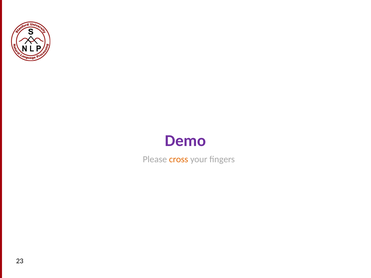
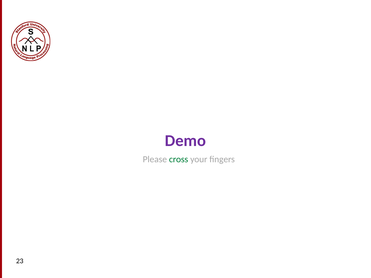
cross colour: orange -> green (179, 160)
